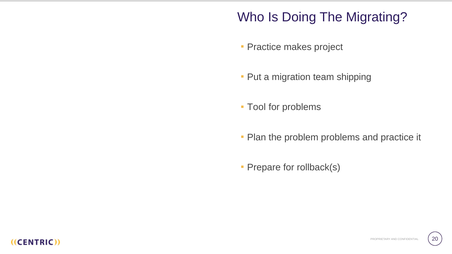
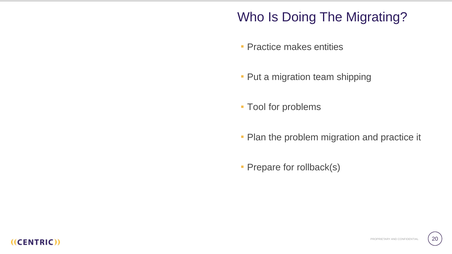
project: project -> entities (329, 47)
problem problems: problems -> migration (340, 137)
